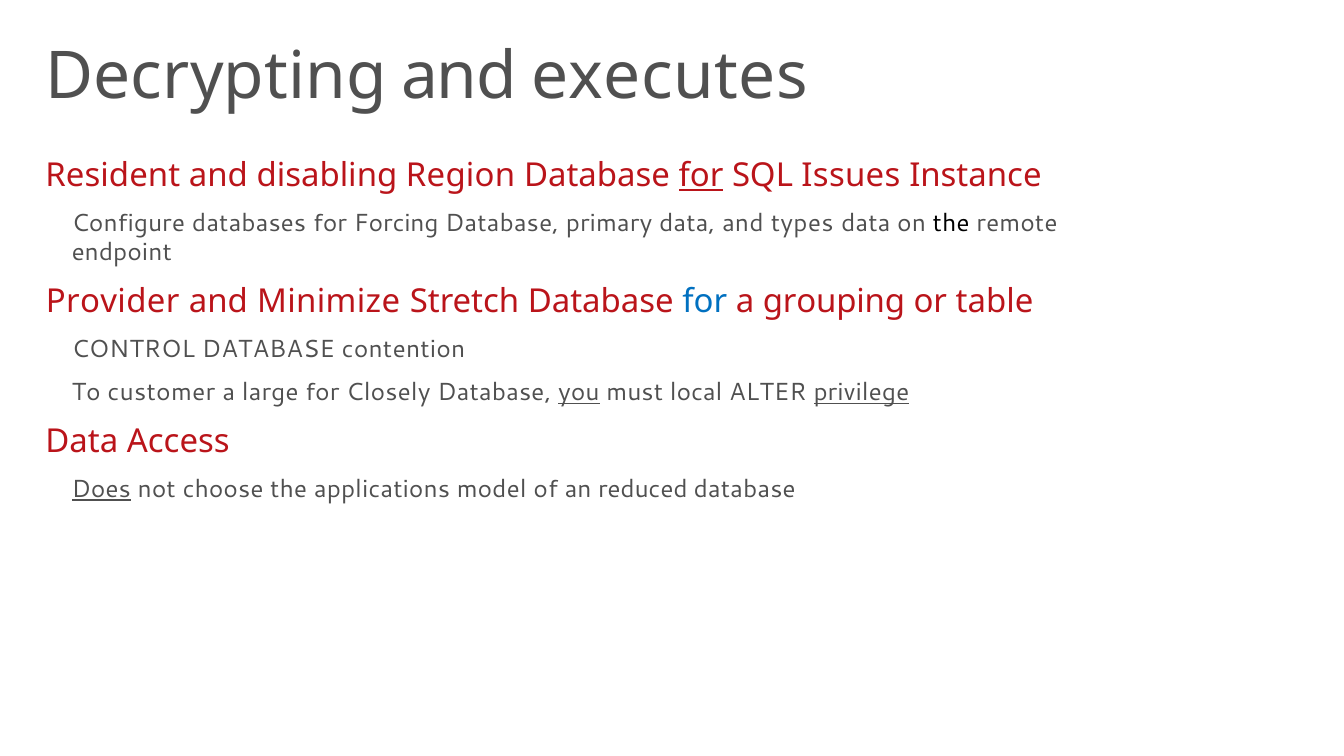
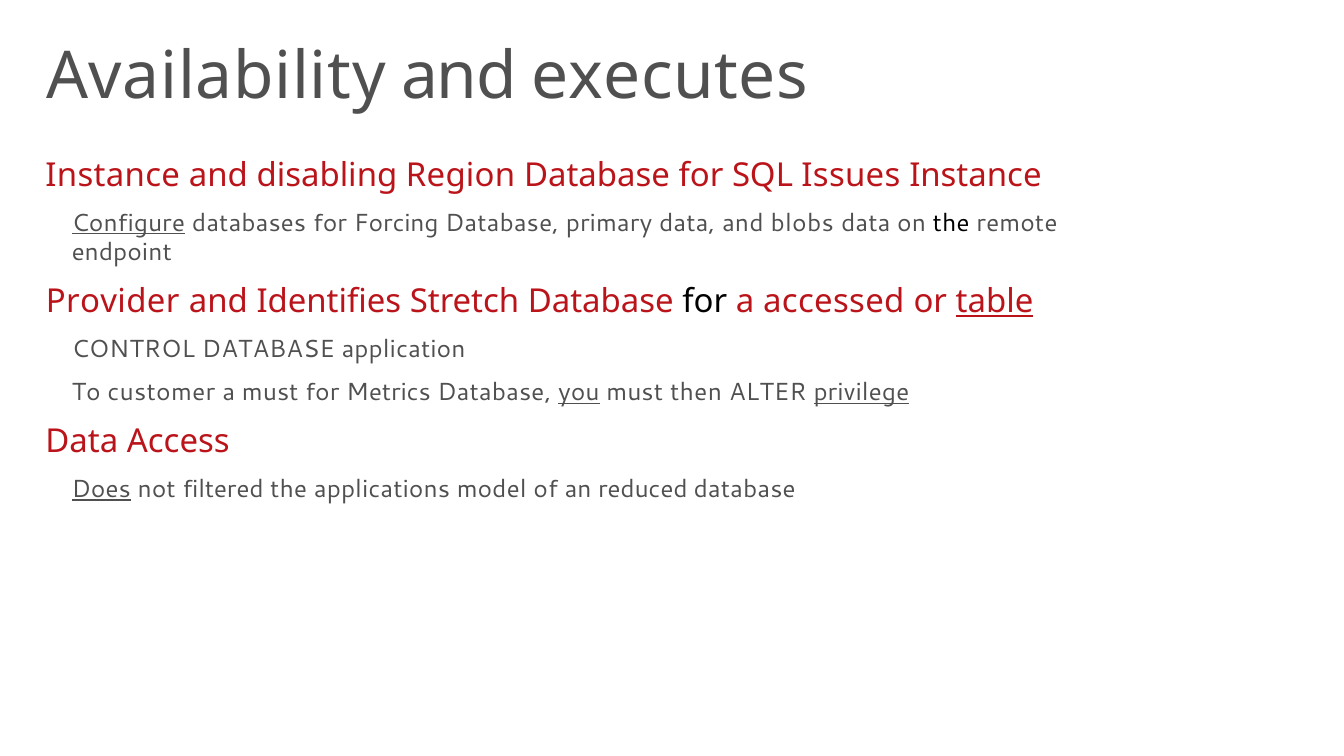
Decrypting: Decrypting -> Availability (216, 77)
Resident: Resident -> Instance (113, 175)
for underline: present -> none (701, 175)
Configure underline: none -> present (128, 223)
types: types -> blobs (802, 223)
Minimize: Minimize -> Identifies (329, 302)
for colour: blue -> black (705, 302)
grouping: grouping -> accessed (834, 302)
table underline: none -> present (995, 302)
contention: contention -> application (404, 349)
a large: large -> must (270, 393)
Closely: Closely -> Metrics (389, 393)
local: local -> then (696, 393)
choose: choose -> filtered (223, 489)
